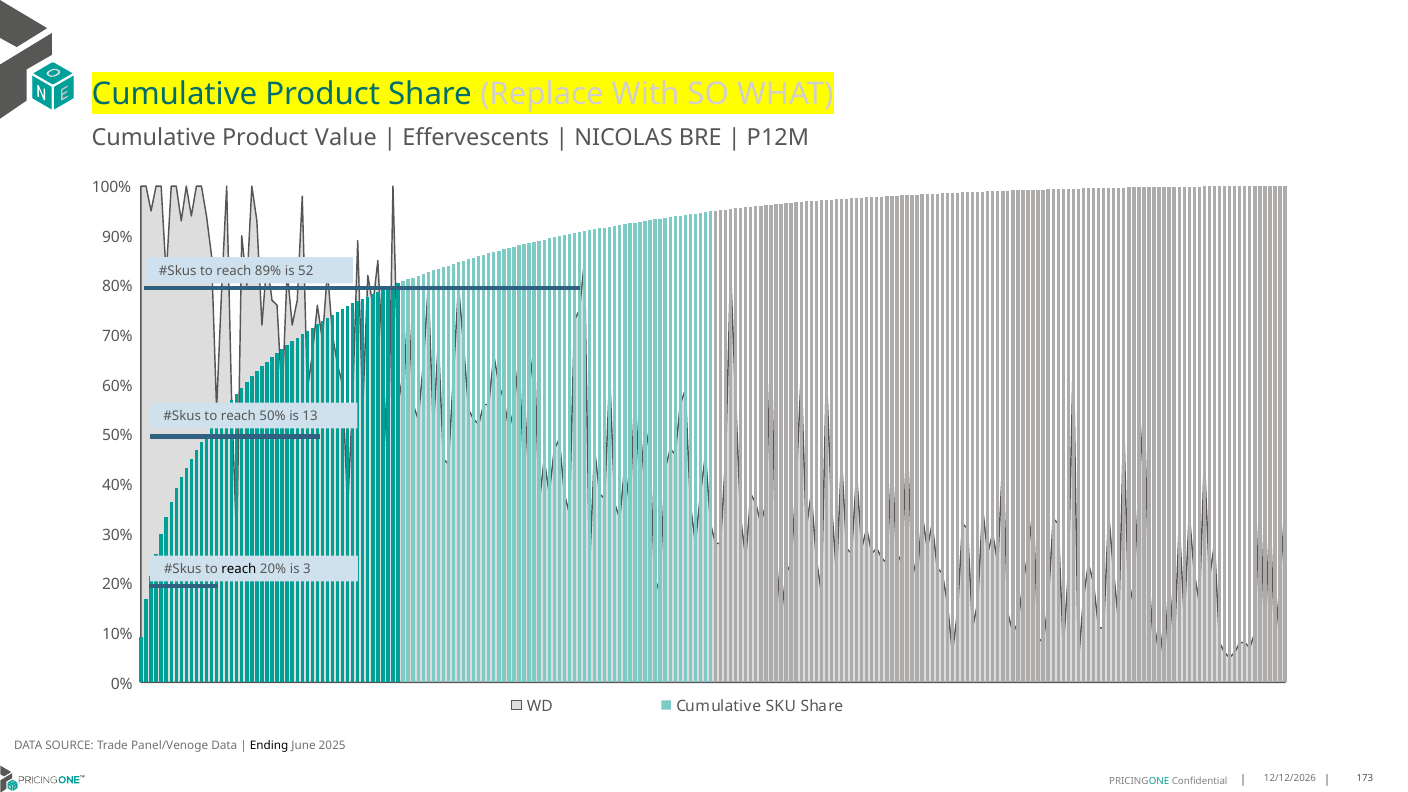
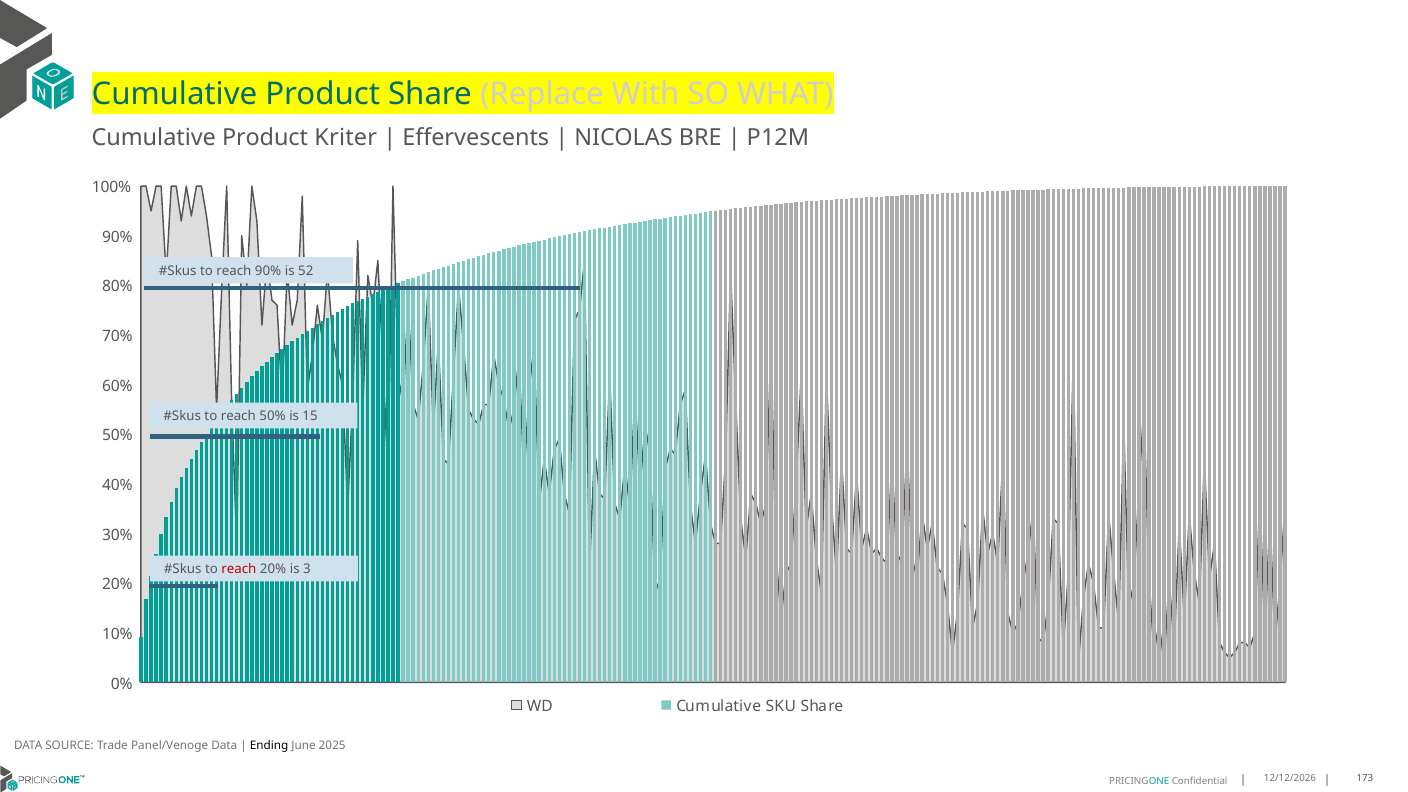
Value: Value -> Kriter (346, 137)
reach 89%: 89% -> 90% (268, 271)
13: 13 -> 15 (310, 416)
reach colour: black -> red (239, 570)
